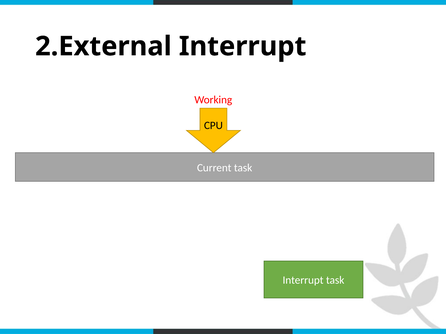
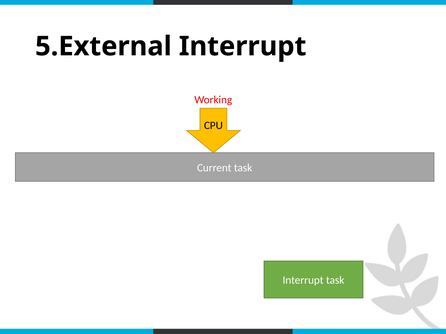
2.External: 2.External -> 5.External (103, 46)
